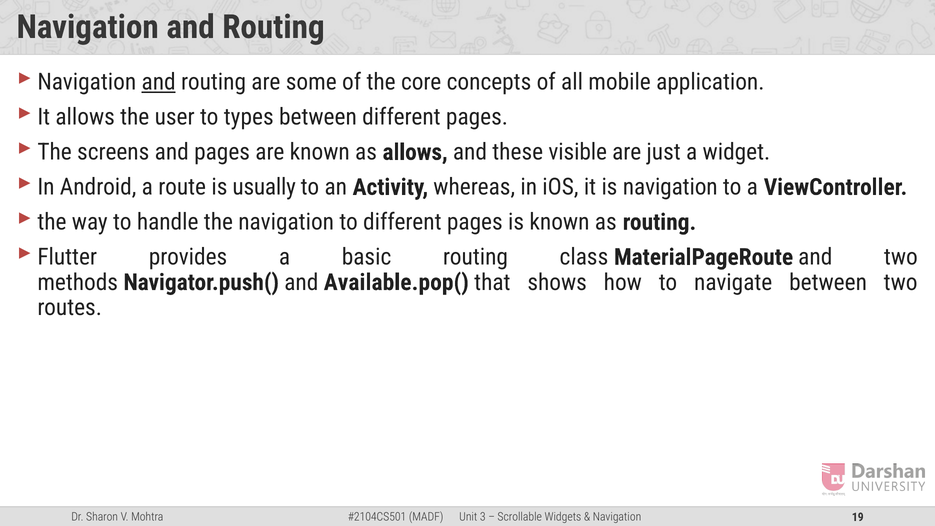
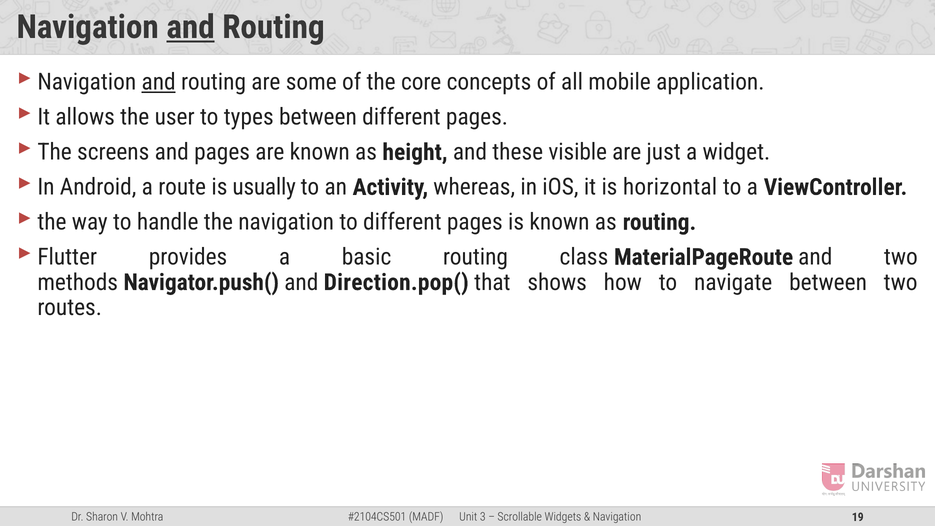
and underline: none -> present (190, 27)
as allows: allows -> height (415, 152)
is navigation: navigation -> horizontal (670, 187)
Available.pop(: Available.pop( -> Direction.pop( (396, 282)
